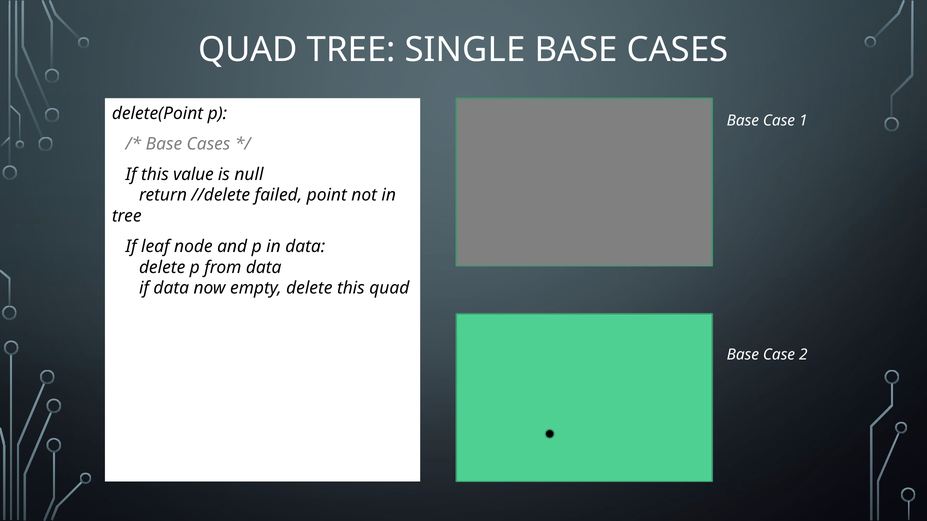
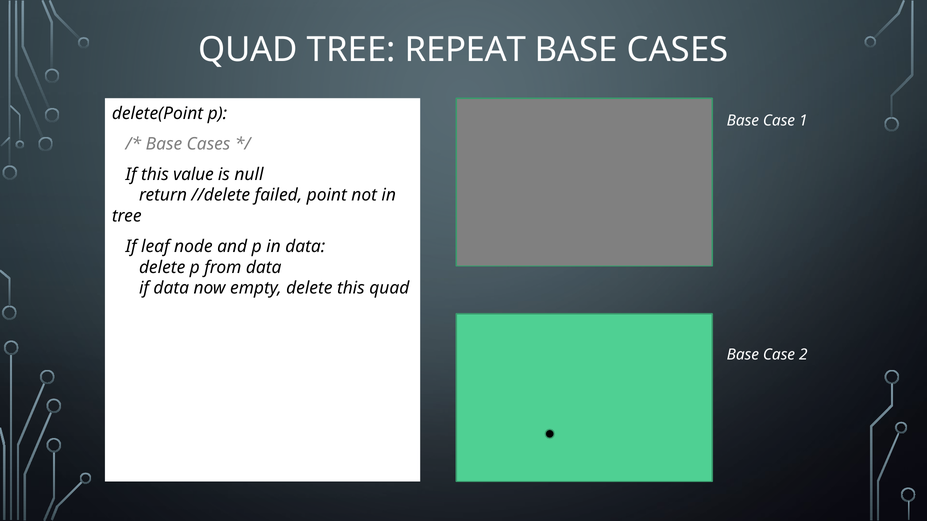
SINGLE: SINGLE -> REPEAT (465, 50)
